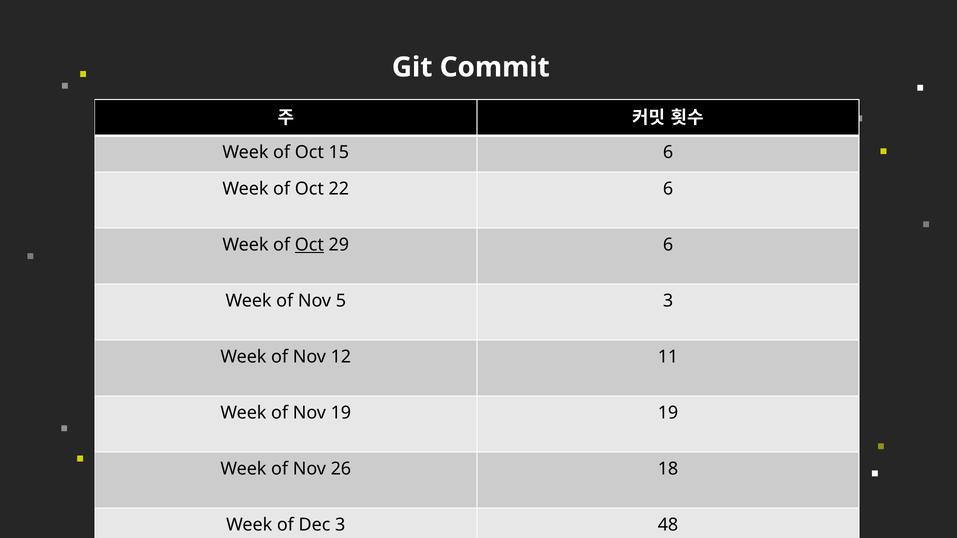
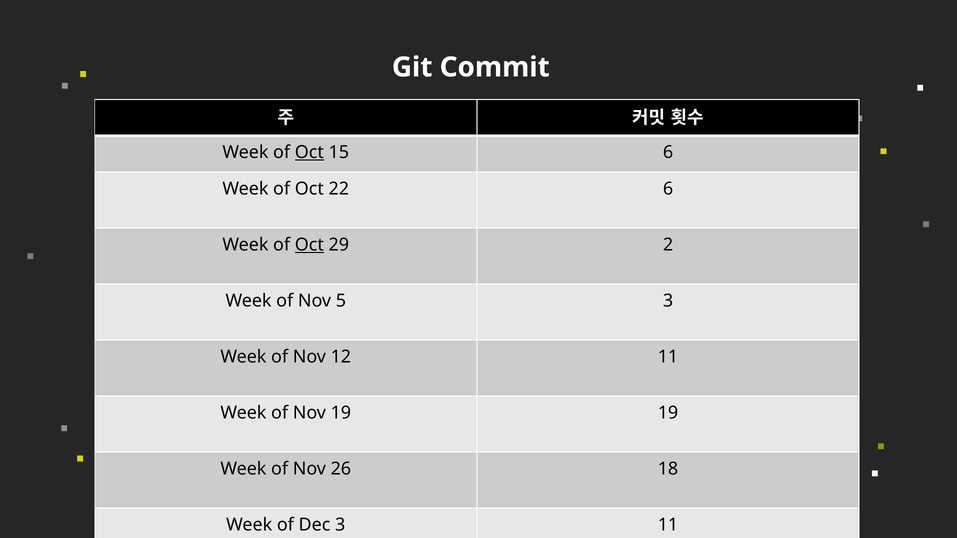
Oct underline: none -> present (309, 152)
29 6: 6 -> 2 (668, 245)
3 48: 48 -> 11 (668, 525)
